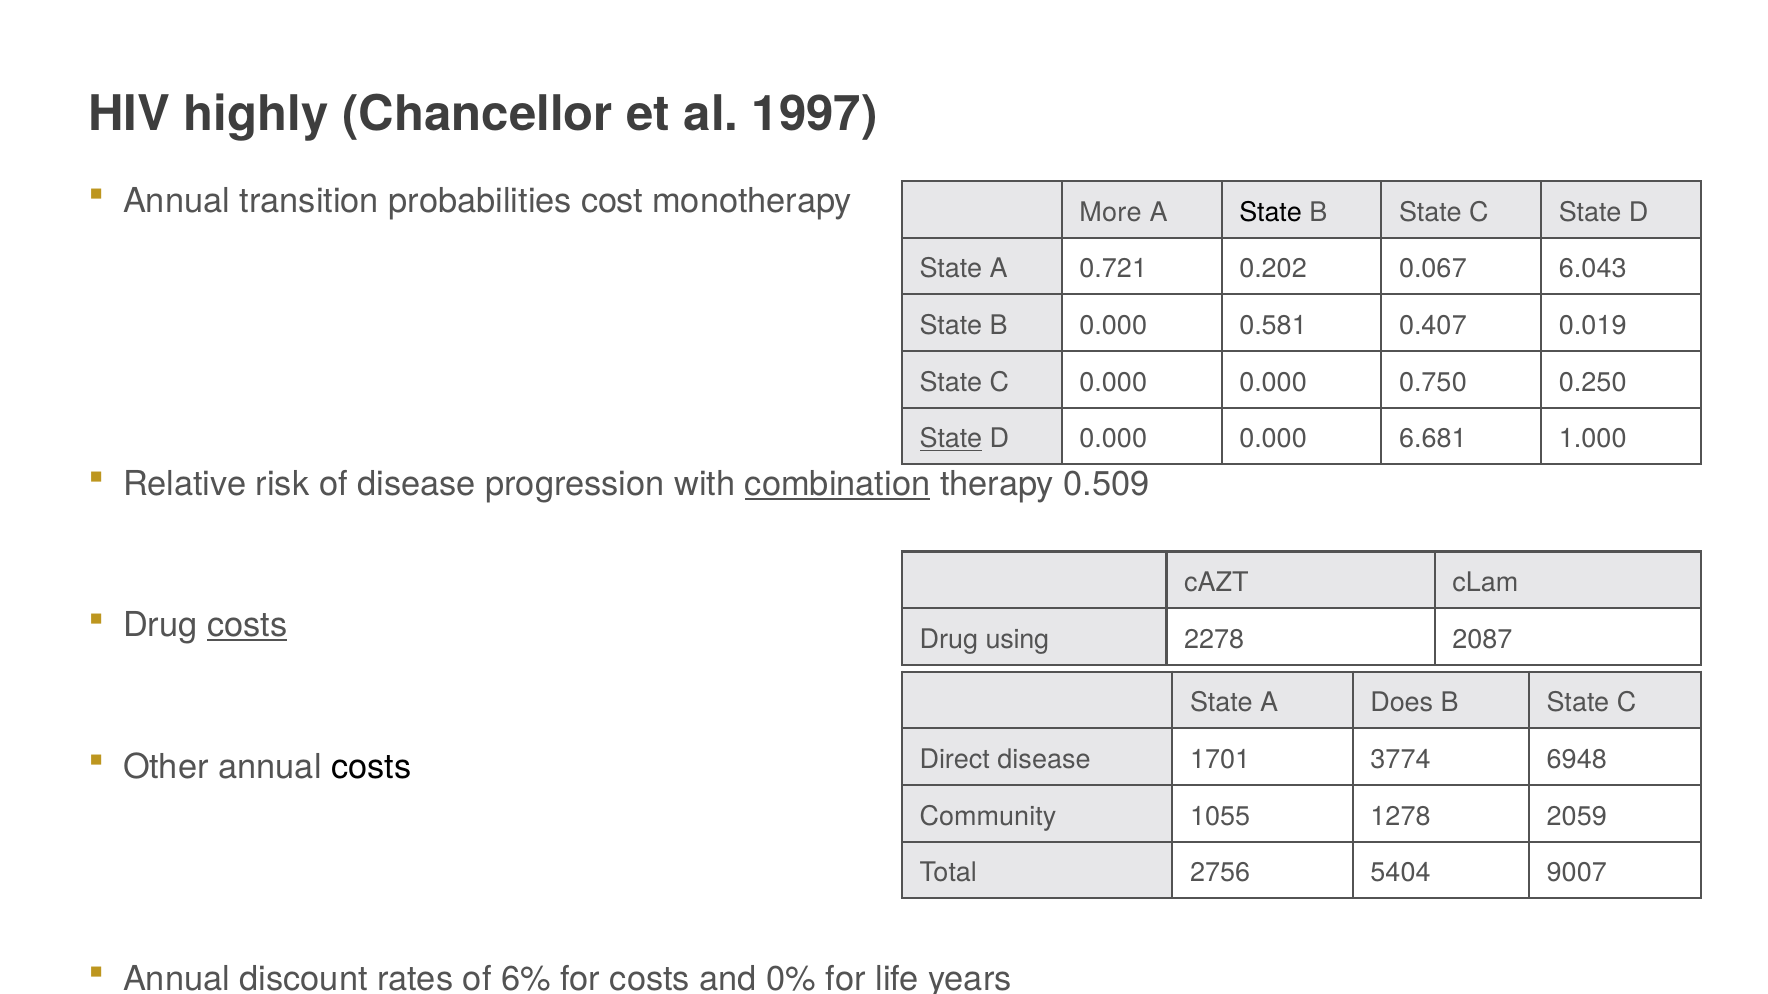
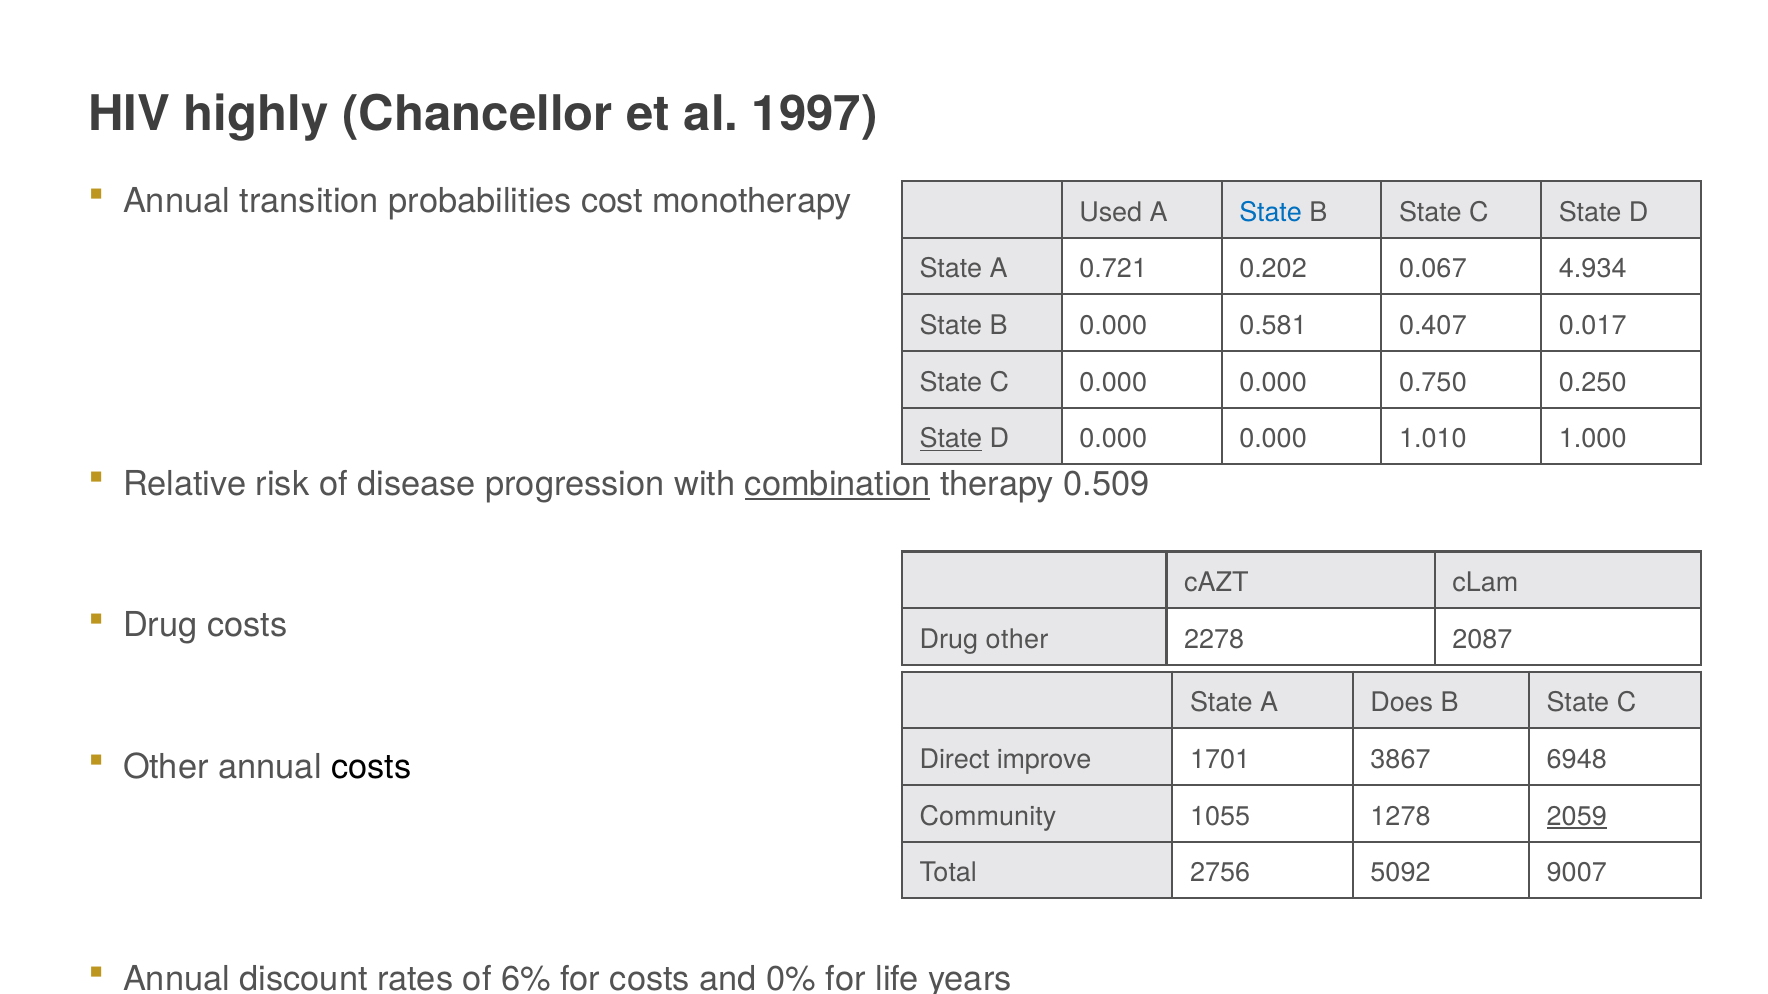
More: More -> Used (1111, 212)
State colour: black -> blue (1271, 212)
6.043: 6.043 -> 4.934 (1593, 269)
0.019: 0.019 -> 0.017 (1593, 326)
6.681: 6.681 -> 1.010 (1433, 439)
costs underline: present -> none (247, 626)
Drug using: using -> other (1017, 640)
Direct disease: disease -> improve (1044, 760)
3774: 3774 -> 3867 (1401, 760)
2059 underline: none -> present (1577, 817)
5404: 5404 -> 5092 (1401, 873)
